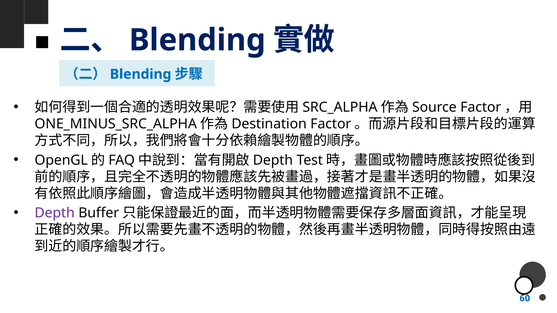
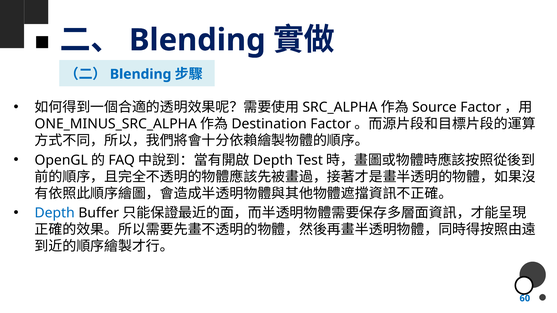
Depth colour: purple -> blue (55, 213)
